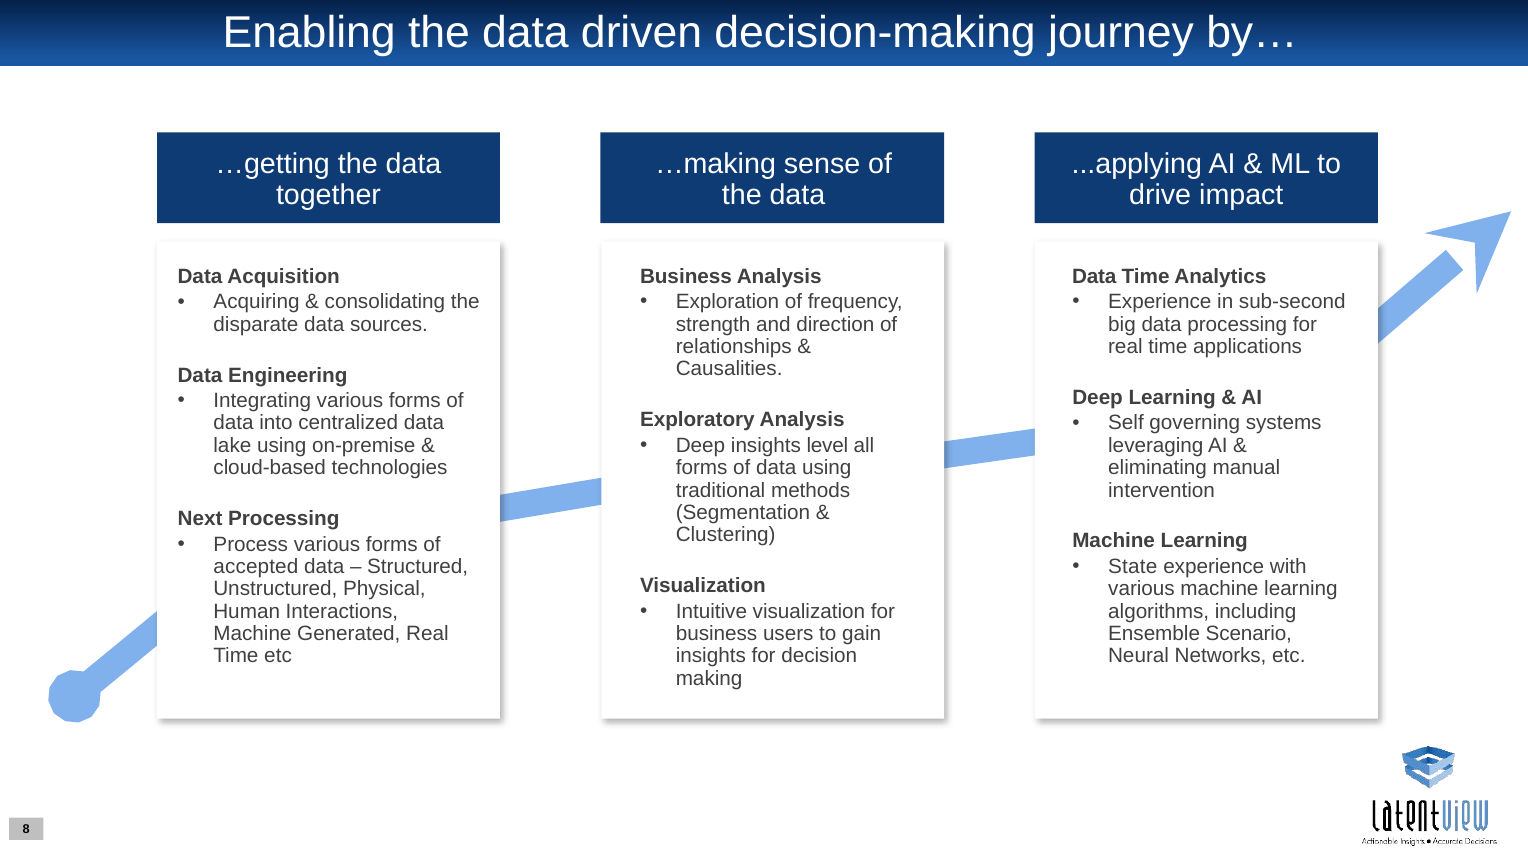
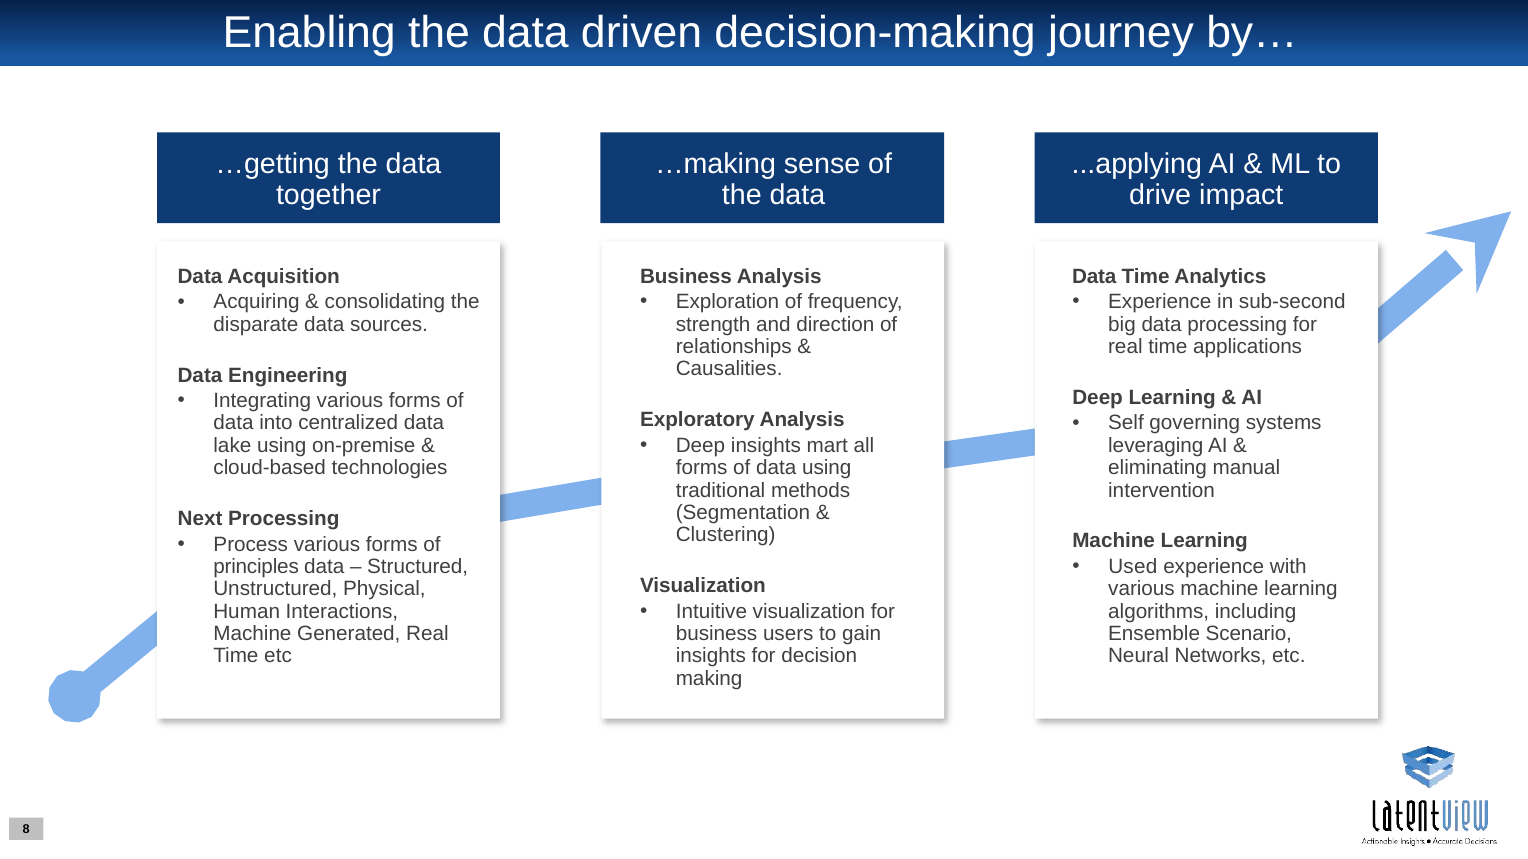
level: level -> mart (827, 446)
State: State -> Used (1133, 567)
accepted: accepted -> principles (256, 567)
